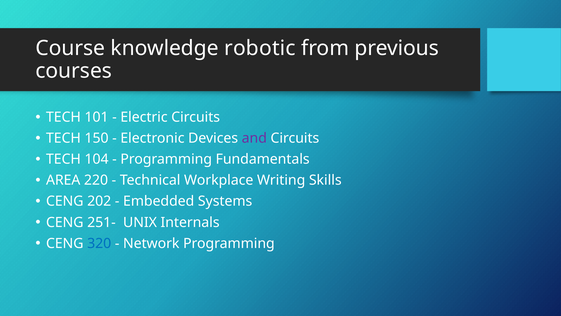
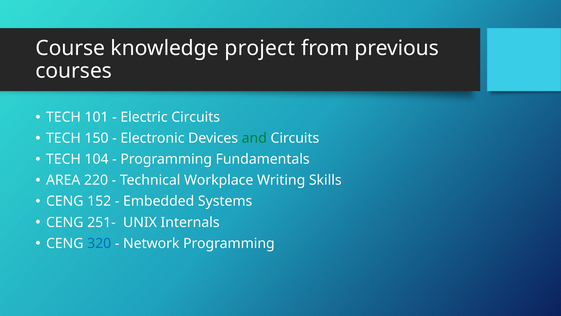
robotic: robotic -> project (260, 48)
and colour: purple -> green (254, 138)
202: 202 -> 152 (99, 201)
